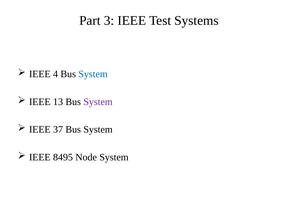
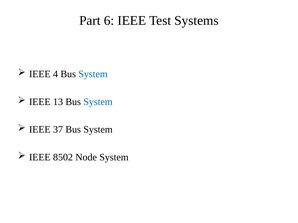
3: 3 -> 6 (109, 21)
System colour: purple -> blue (98, 102)
8495: 8495 -> 8502 (63, 158)
